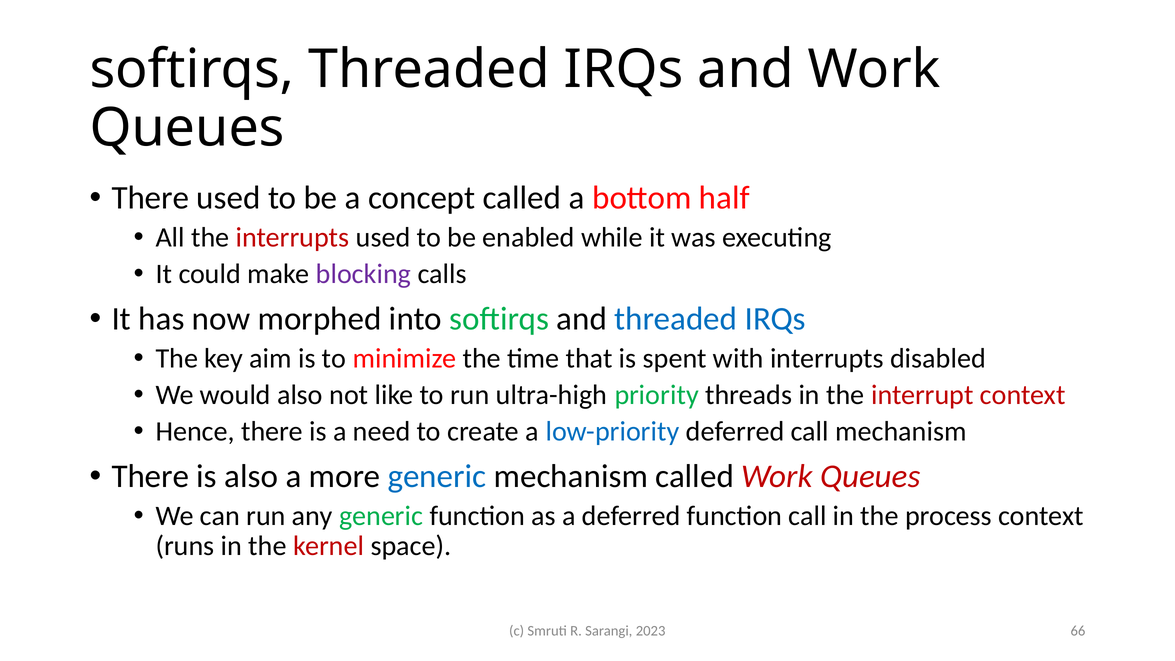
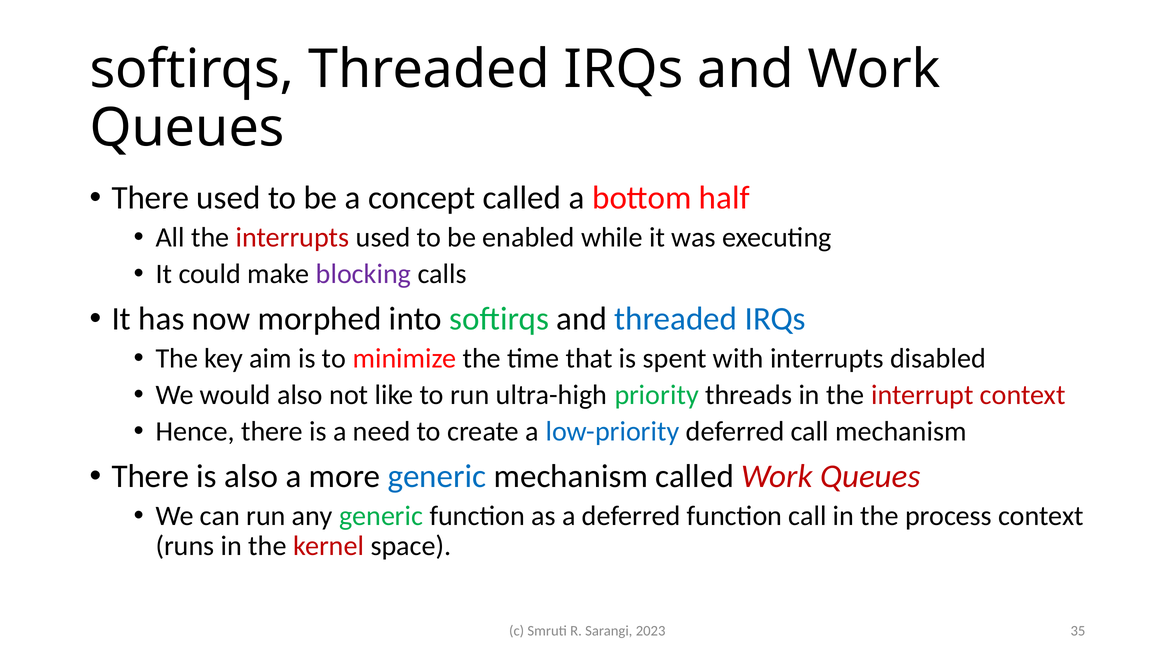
66: 66 -> 35 (1078, 631)
